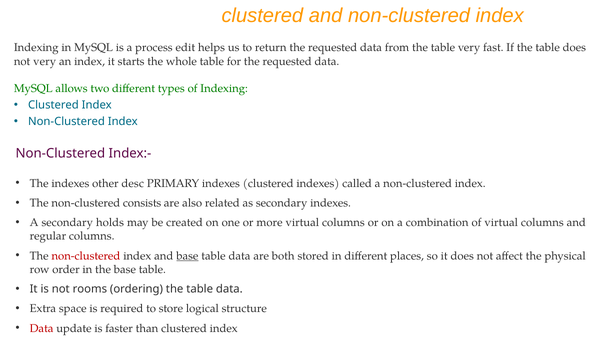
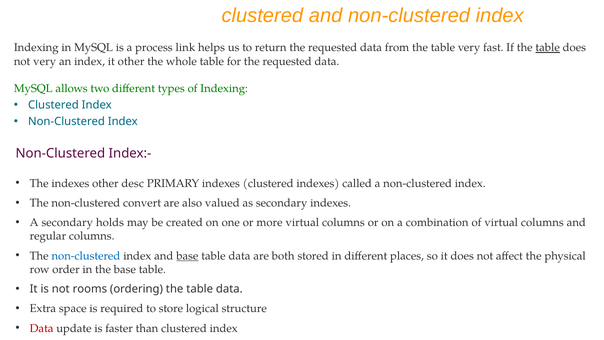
edit: edit -> link (185, 48)
table underline: none -> present (548, 48)
it starts: starts -> other (131, 61)
consists: consists -> convert (142, 203)
related: related -> valued (222, 203)
non-clustered colour: red -> blue (86, 256)
